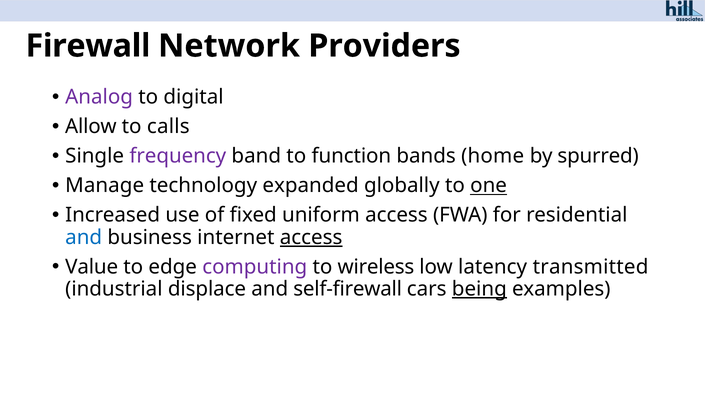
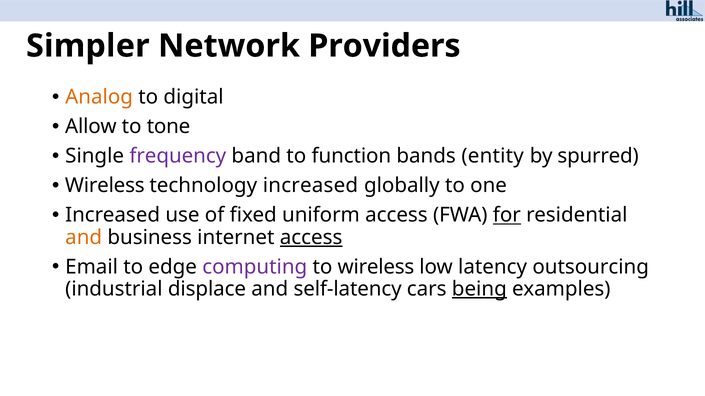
Firewall: Firewall -> Simpler (88, 46)
Analog colour: purple -> orange (99, 97)
calls: calls -> tone (169, 127)
home: home -> entity (493, 156)
Manage: Manage -> Wireless (105, 186)
technology expanded: expanded -> increased (310, 186)
one underline: present -> none (489, 186)
for underline: none -> present (507, 215)
and colour: blue -> orange (84, 238)
Value: Value -> Email (92, 267)
transmitted: transmitted -> outsourcing (591, 267)
self-firewall: self-firewall -> self-latency (348, 289)
